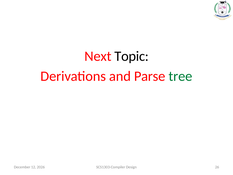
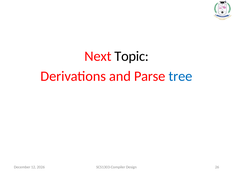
tree colour: green -> blue (180, 76)
